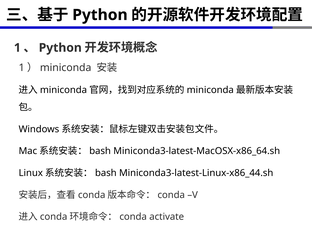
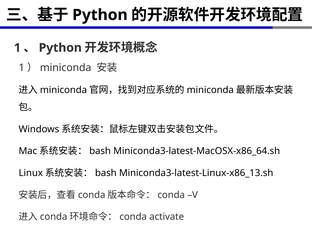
Miniconda3-latest-Linux-x86_44.sh: Miniconda3-latest-Linux-x86_44.sh -> Miniconda3-latest-Linux-x86_13.sh (196, 173)
